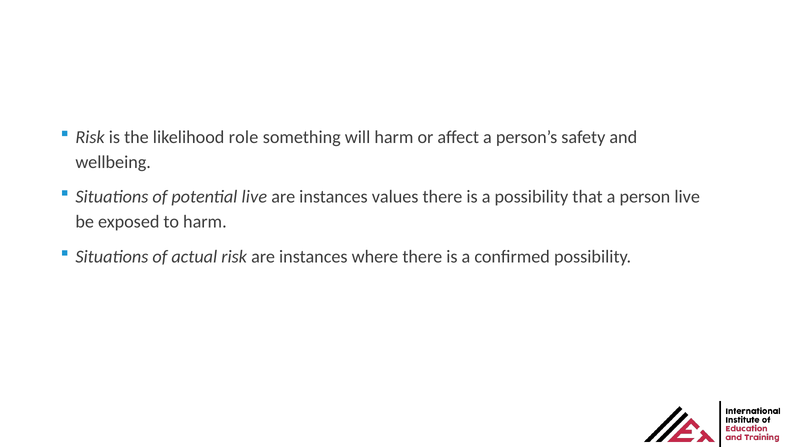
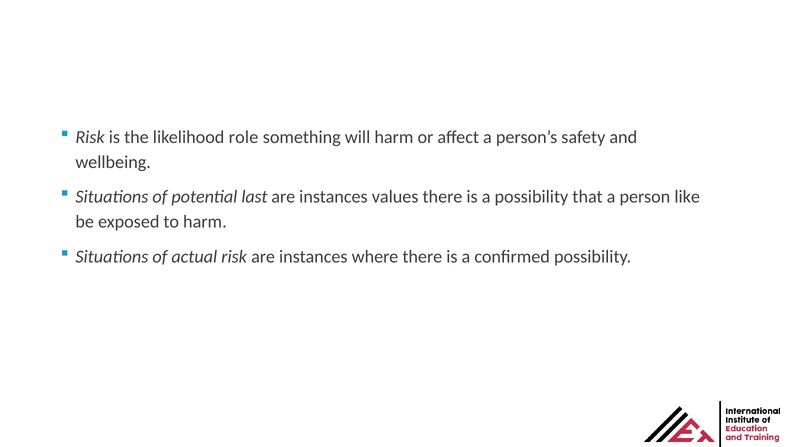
potential live: live -> last (254, 197)
person live: live -> like (687, 197)
